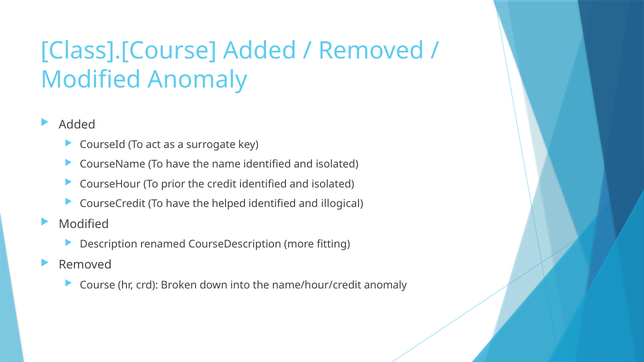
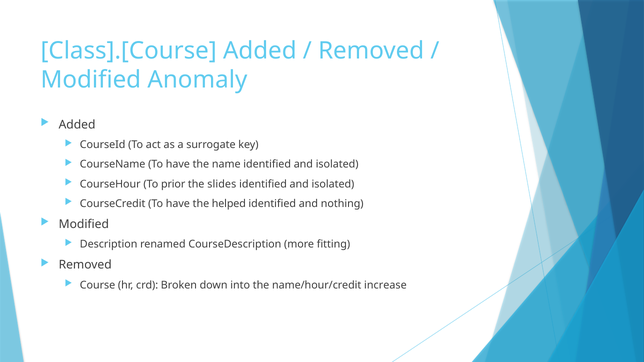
credit: credit -> slides (222, 184)
illogical: illogical -> nothing (342, 204)
name/hour/credit anomaly: anomaly -> increase (385, 285)
